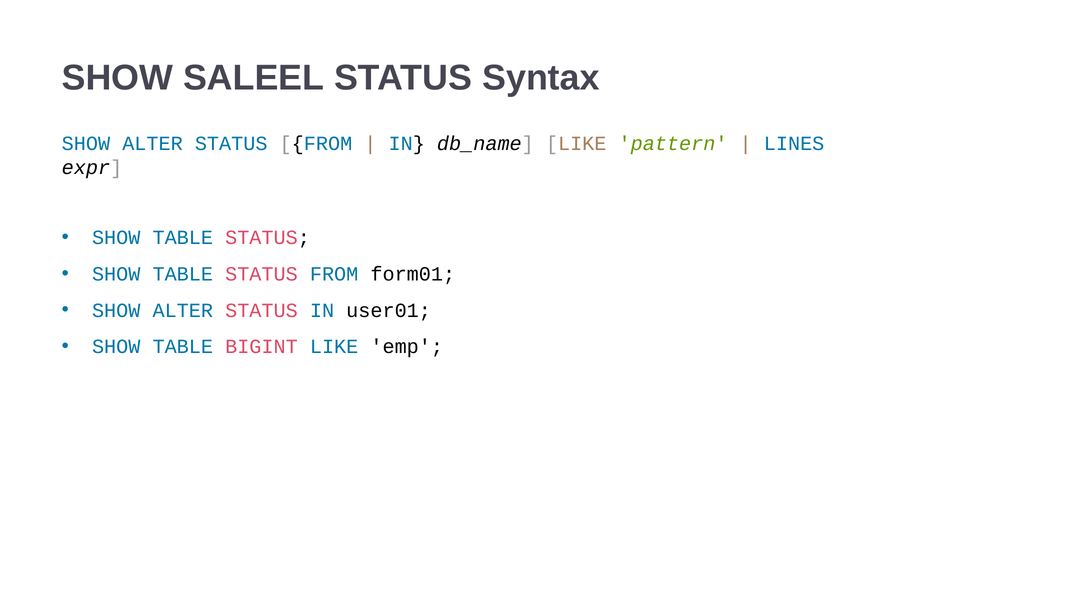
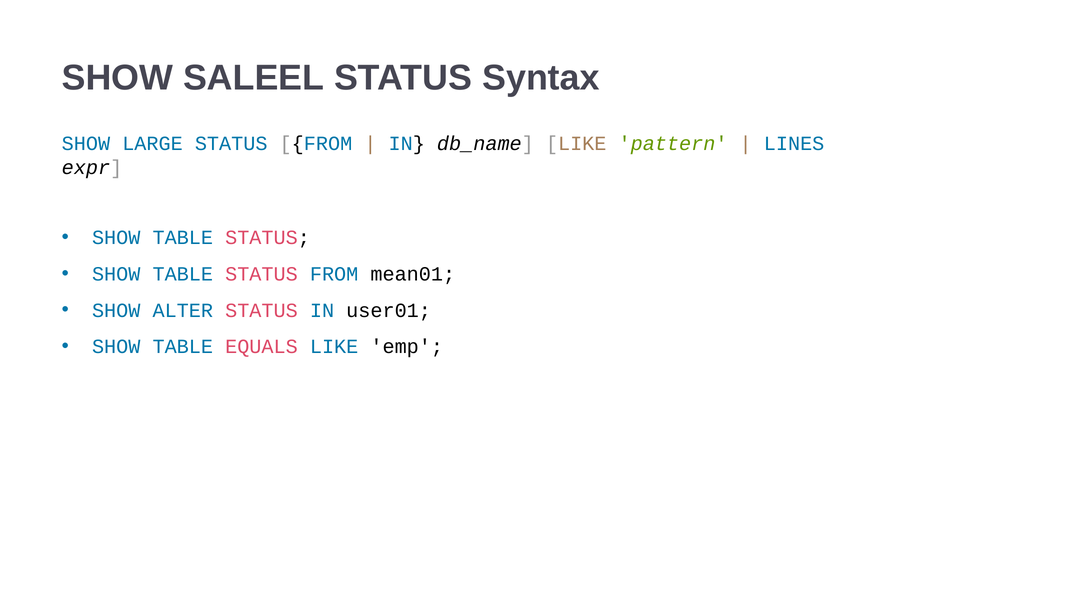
ALTER: ALTER -> LARGE (153, 144)
form01: form01 -> mean01 (413, 274)
BIGINT: BIGINT -> EQUALS (261, 347)
